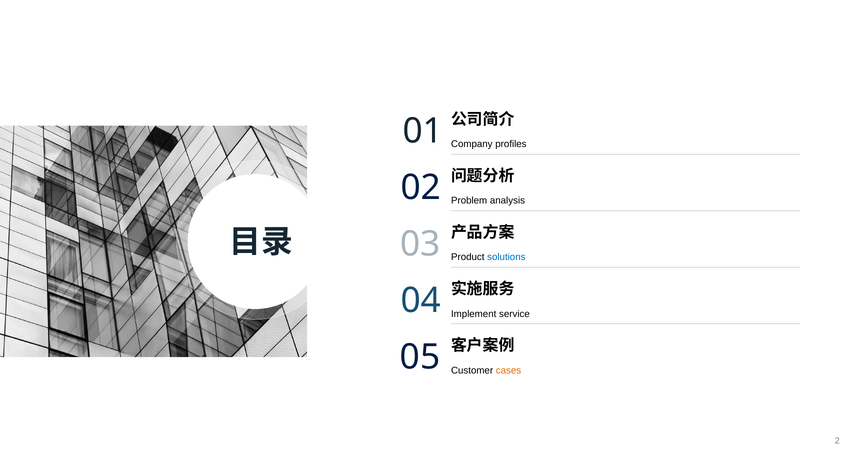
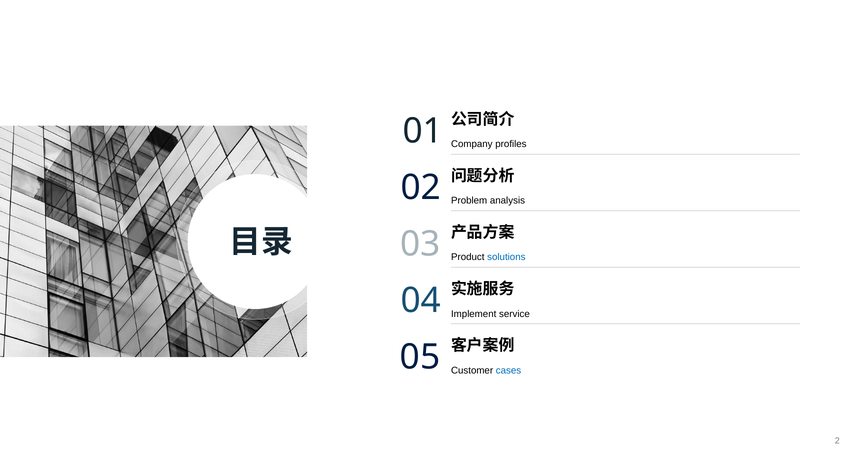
cases colour: orange -> blue (509, 370)
